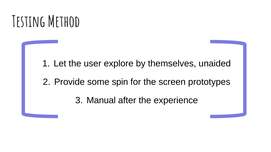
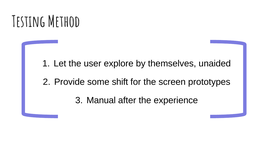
spin: spin -> shift (120, 82)
